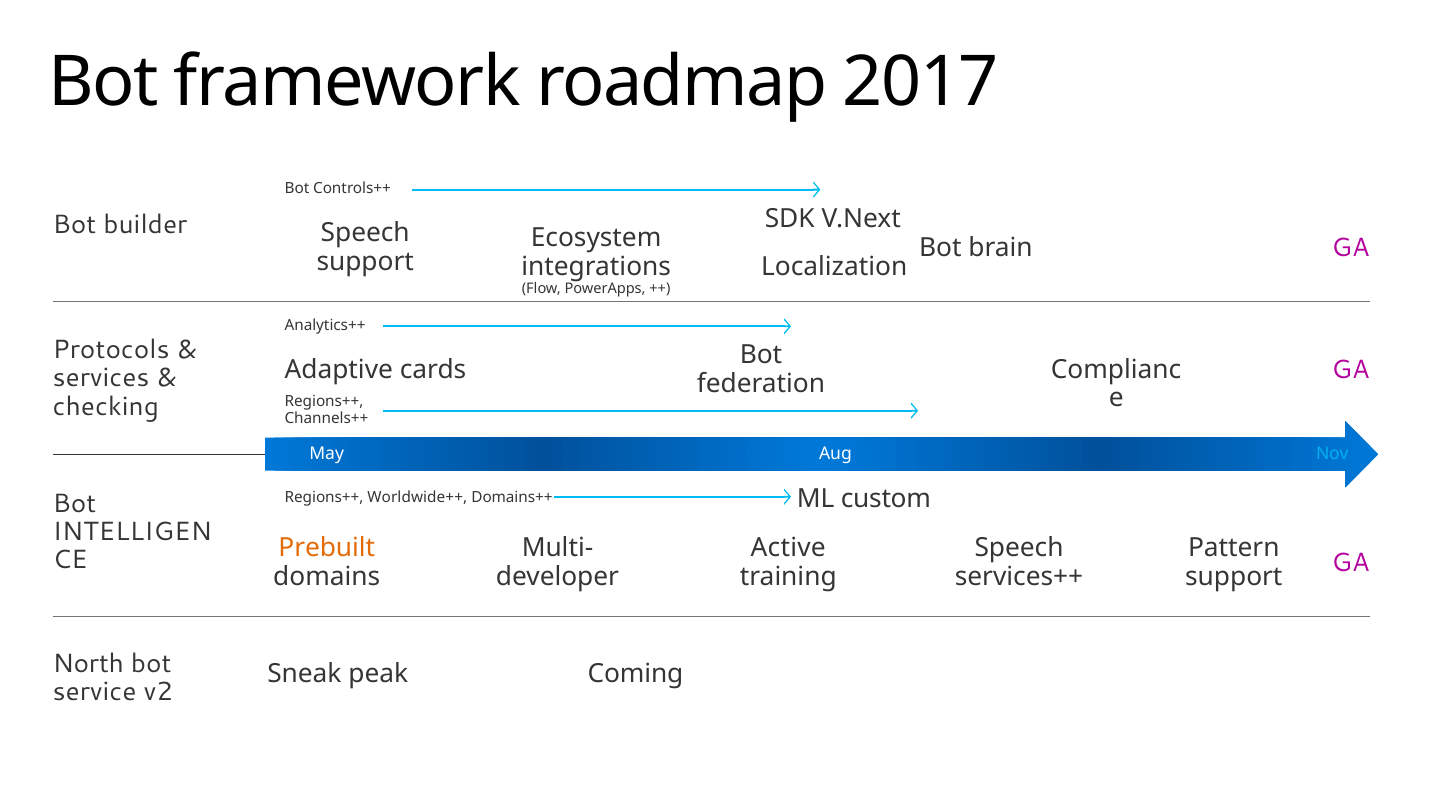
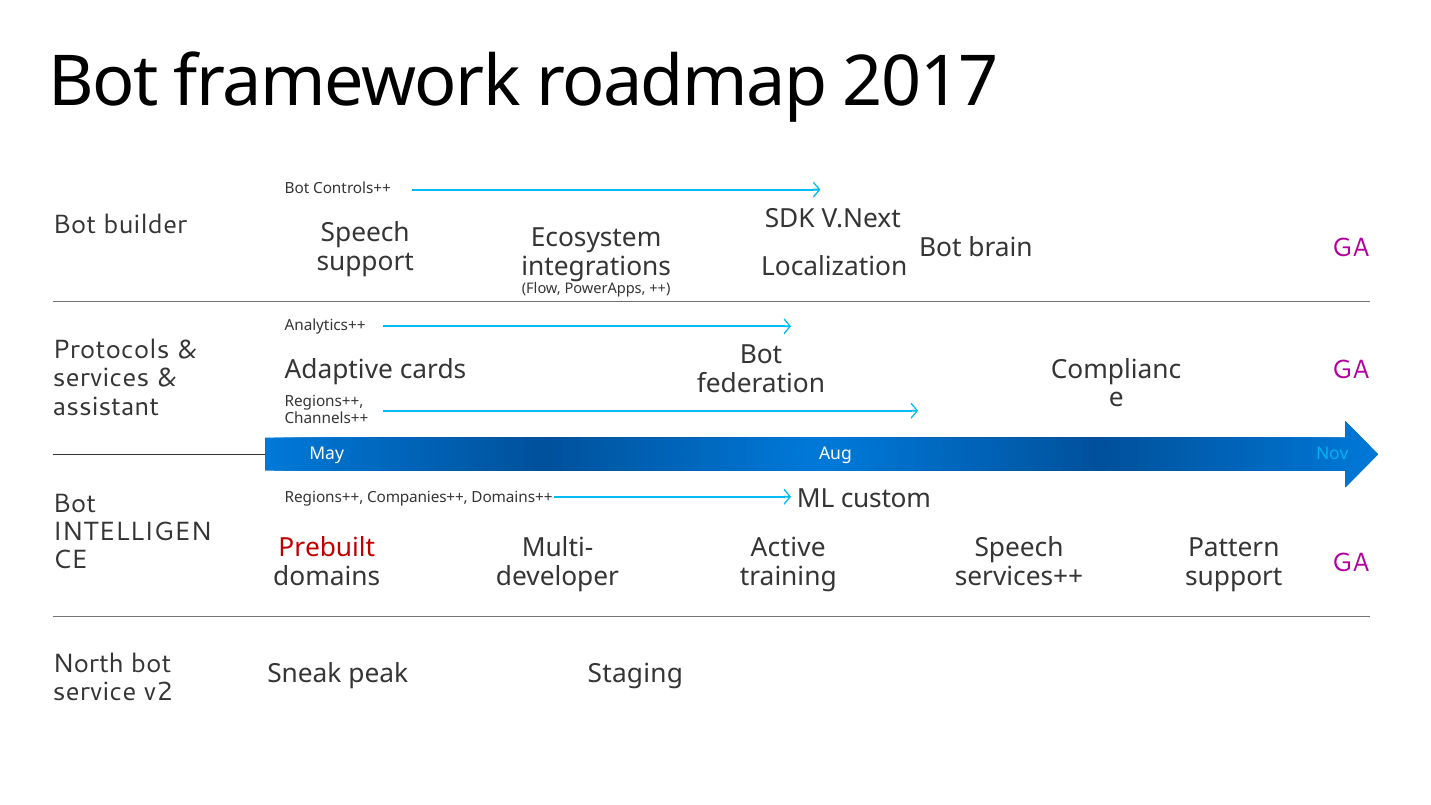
checking: checking -> assistant (106, 406)
Worldwide++: Worldwide++ -> Companies++ (417, 497)
Prebuilt colour: orange -> red (327, 548)
Coming: Coming -> Staging (635, 674)
